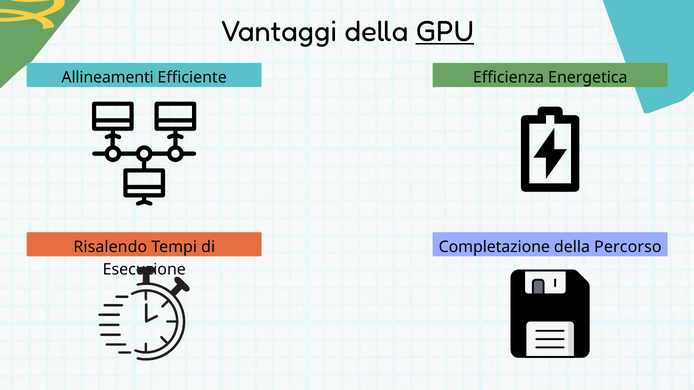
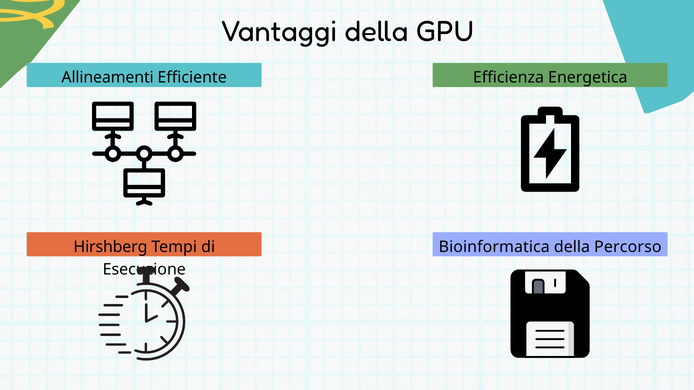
GPU underline: present -> none (445, 31)
Risalendo: Risalendo -> Hirshberg (110, 247)
Completazione: Completazione -> Bioinformatica (494, 247)
